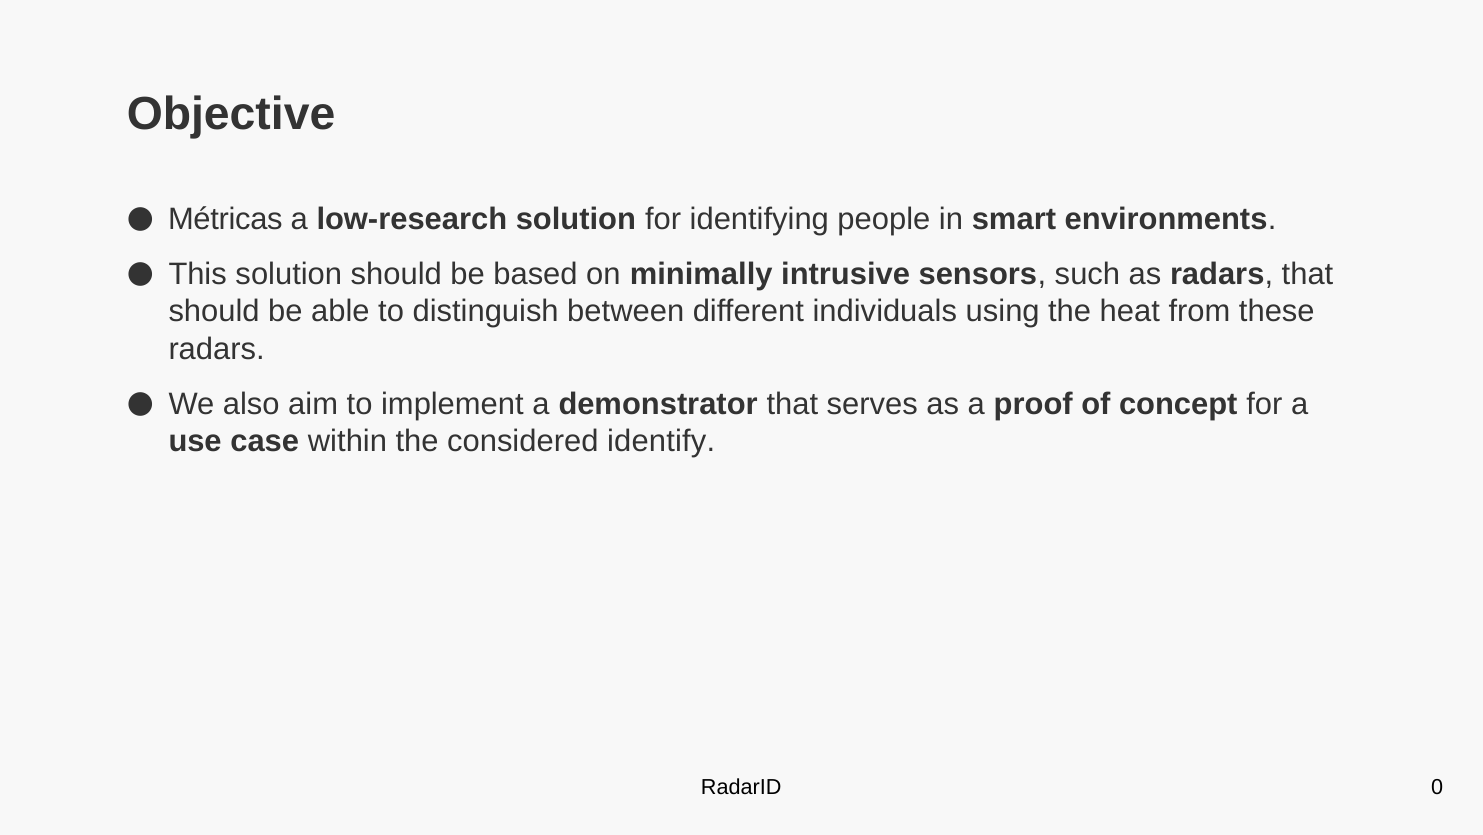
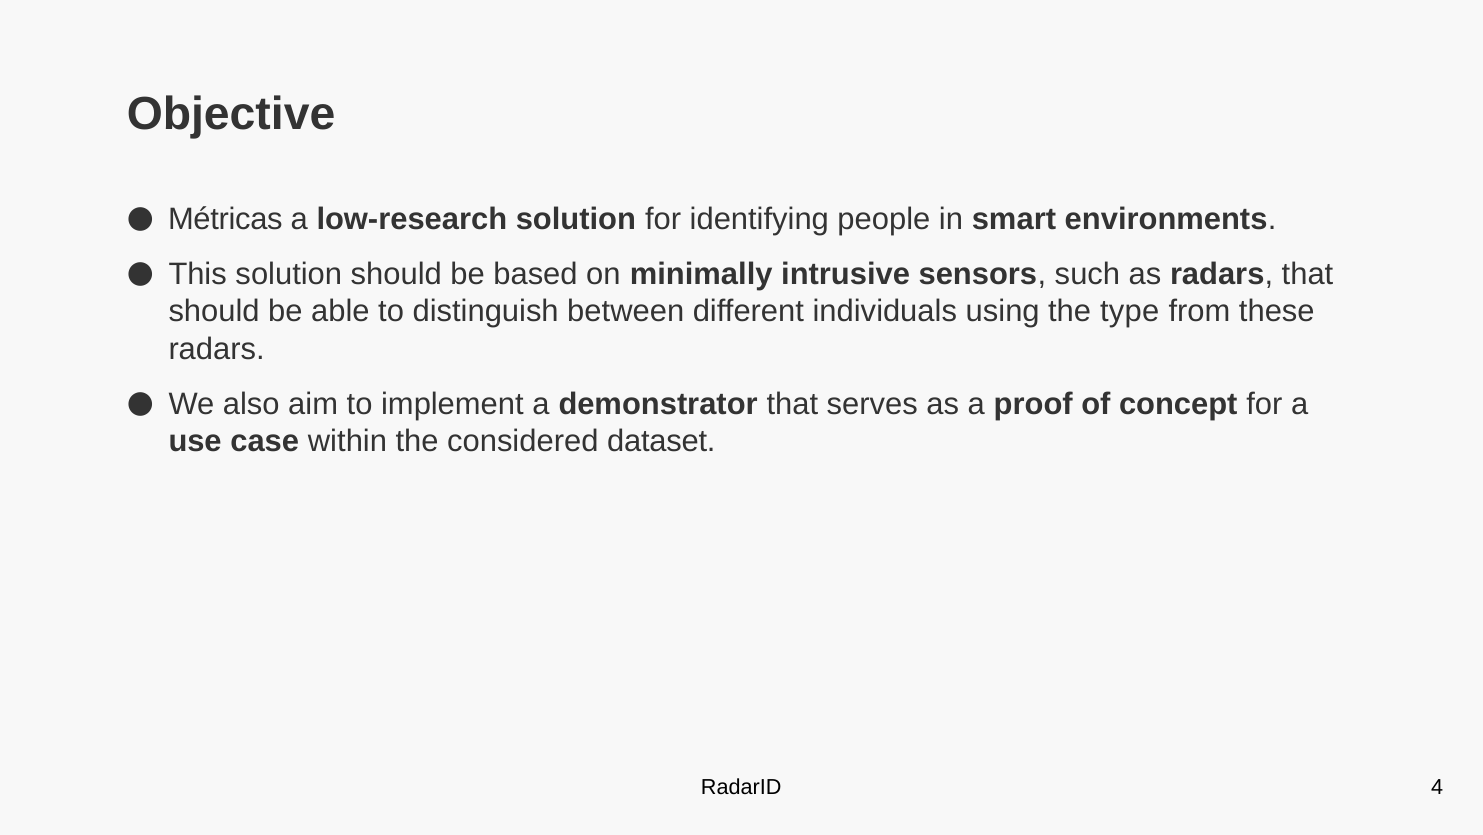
heat: heat -> type (1130, 312)
identify: identify -> dataset (661, 441)
0: 0 -> 4 (1437, 787)
